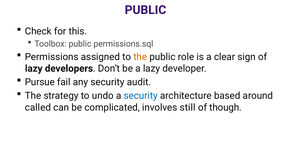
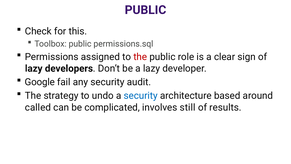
the colour: orange -> red (140, 57)
Pursue: Pursue -> Google (40, 82)
though: though -> results (225, 107)
